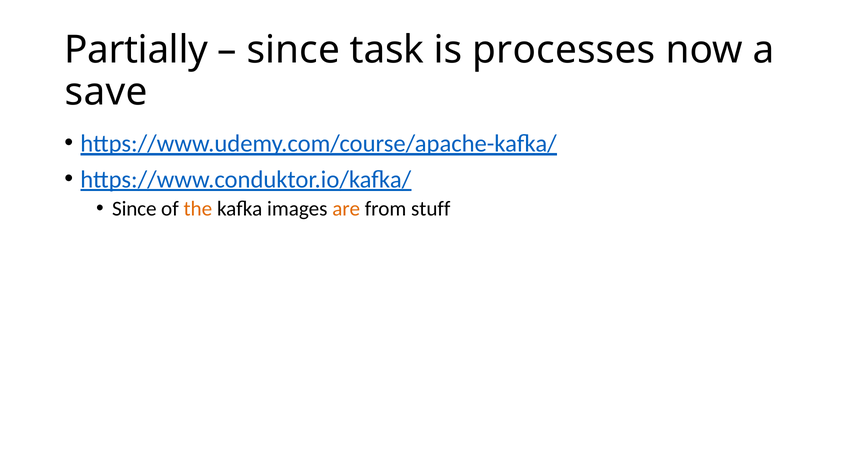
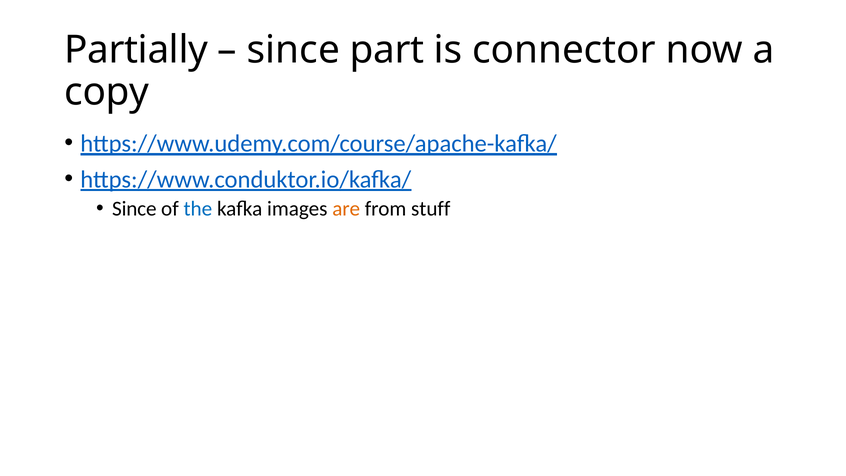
task: task -> part (387, 50)
processes: processes -> connector (564, 50)
save: save -> copy (107, 92)
the colour: orange -> blue (198, 209)
